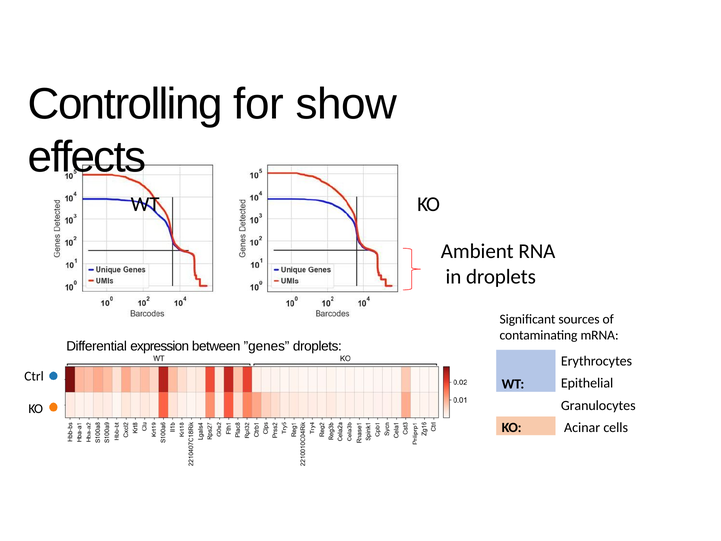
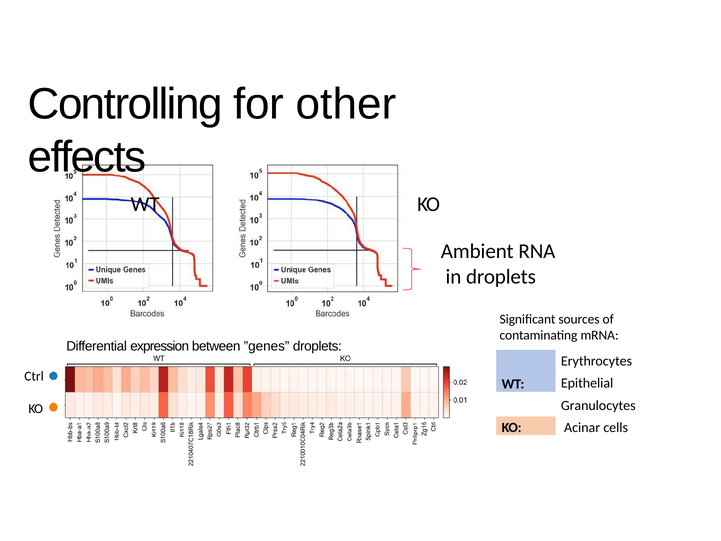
show: show -> other (346, 104)
